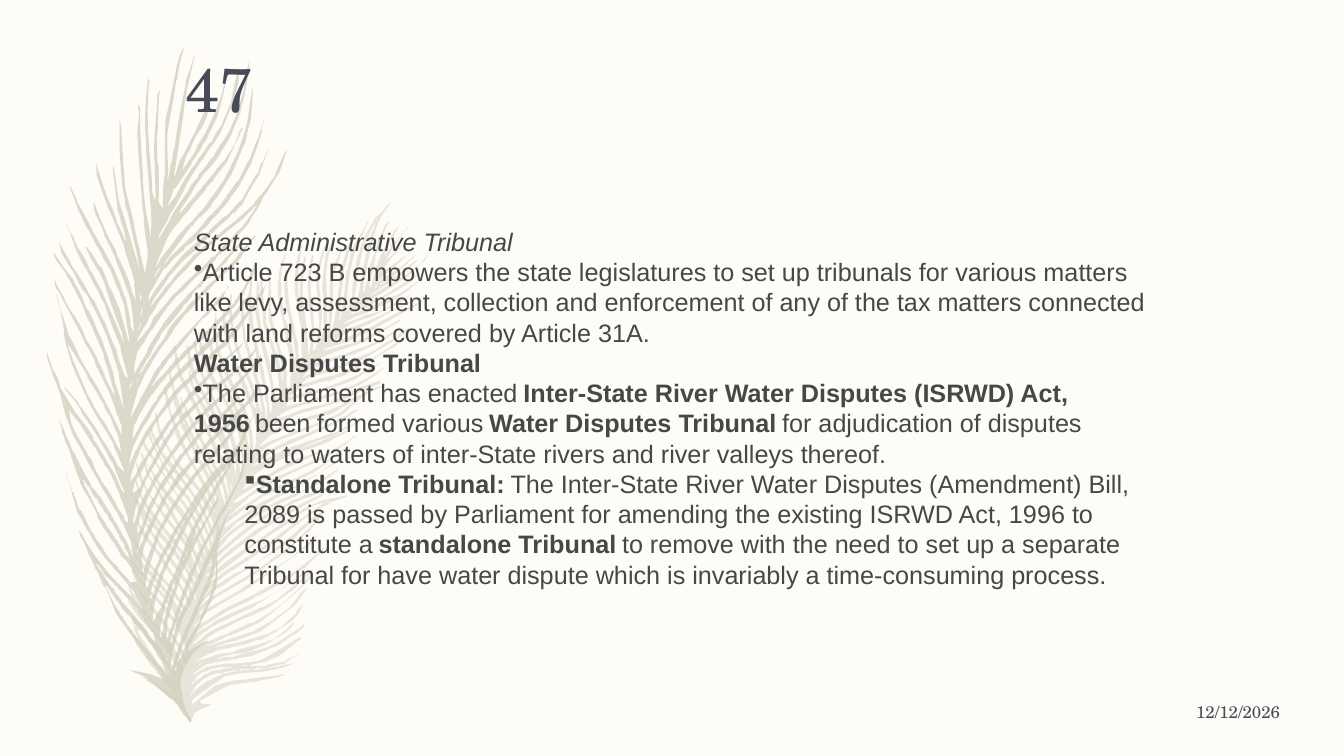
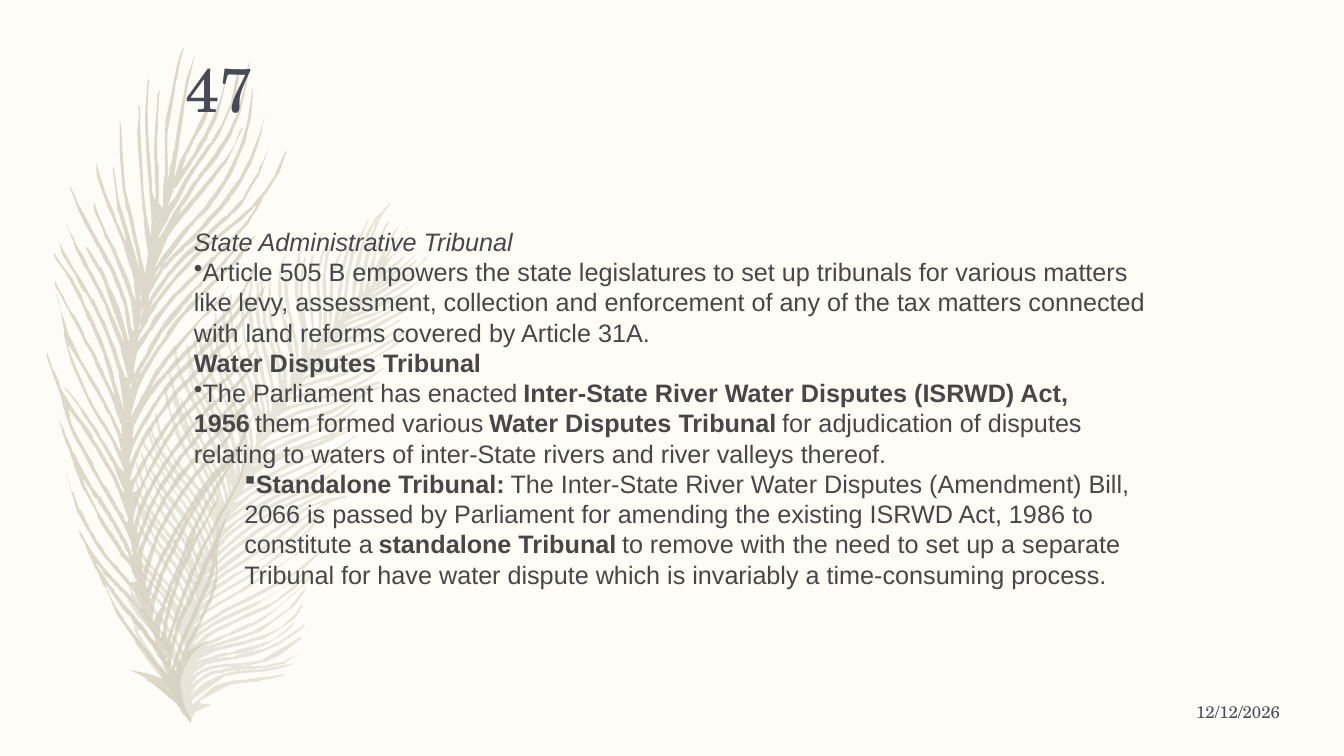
723: 723 -> 505 (301, 273)
been: been -> them (283, 425)
2089: 2089 -> 2066 (272, 515)
1996: 1996 -> 1986 (1037, 515)
